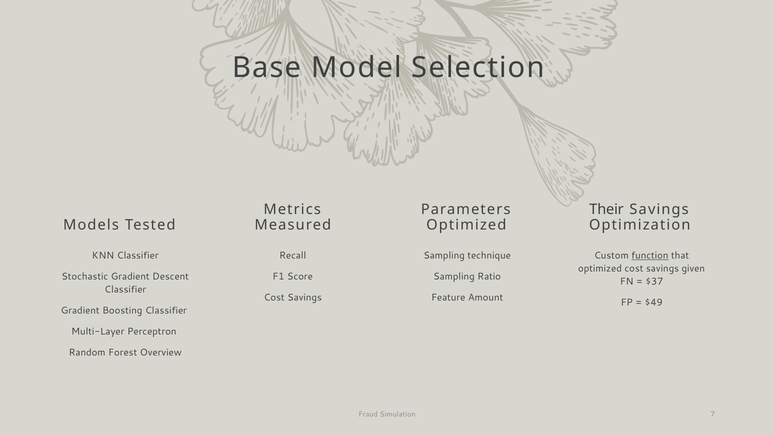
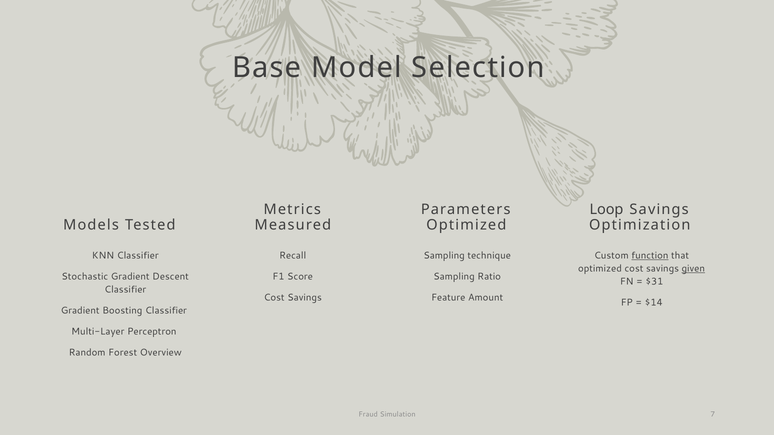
Their: Their -> Loop (607, 210)
given underline: none -> present (693, 269)
$37: $37 -> $31 (654, 282)
$49: $49 -> $14 (654, 303)
